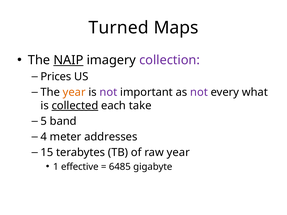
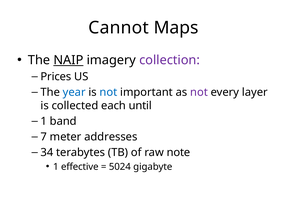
Turned: Turned -> Cannot (119, 28)
year colour: orange -> blue (74, 92)
not colour: purple -> blue (108, 92)
what: what -> layer (255, 92)
collected underline: present -> none (75, 106)
take: take -> until (140, 106)
5: 5 -> 1 (44, 121)
4: 4 -> 7 (44, 137)
15: 15 -> 34 (47, 153)
raw year: year -> note (178, 153)
6485: 6485 -> 5024 (120, 167)
